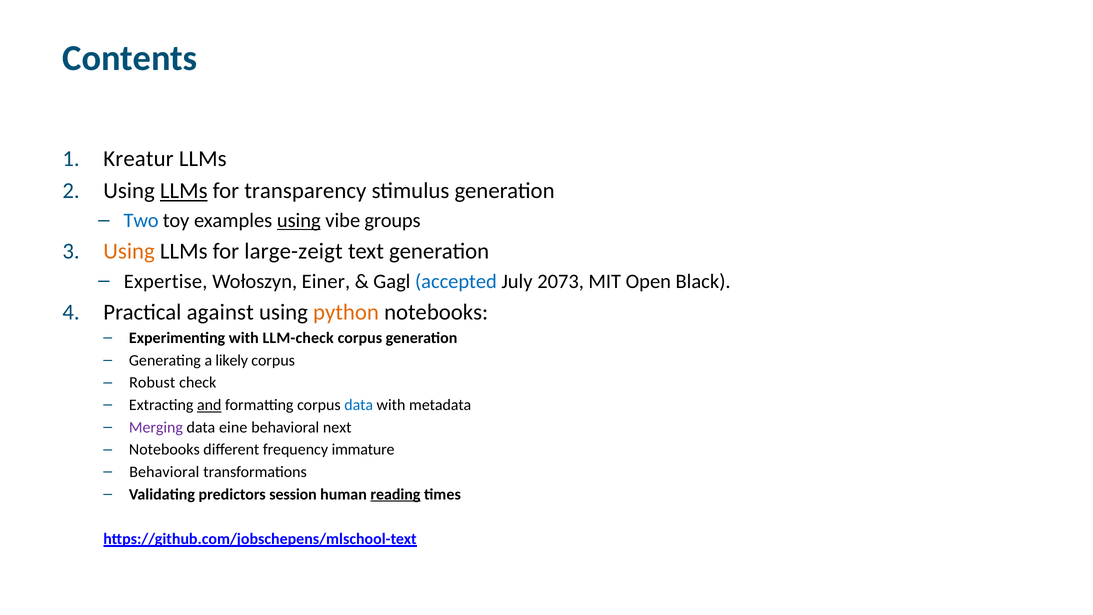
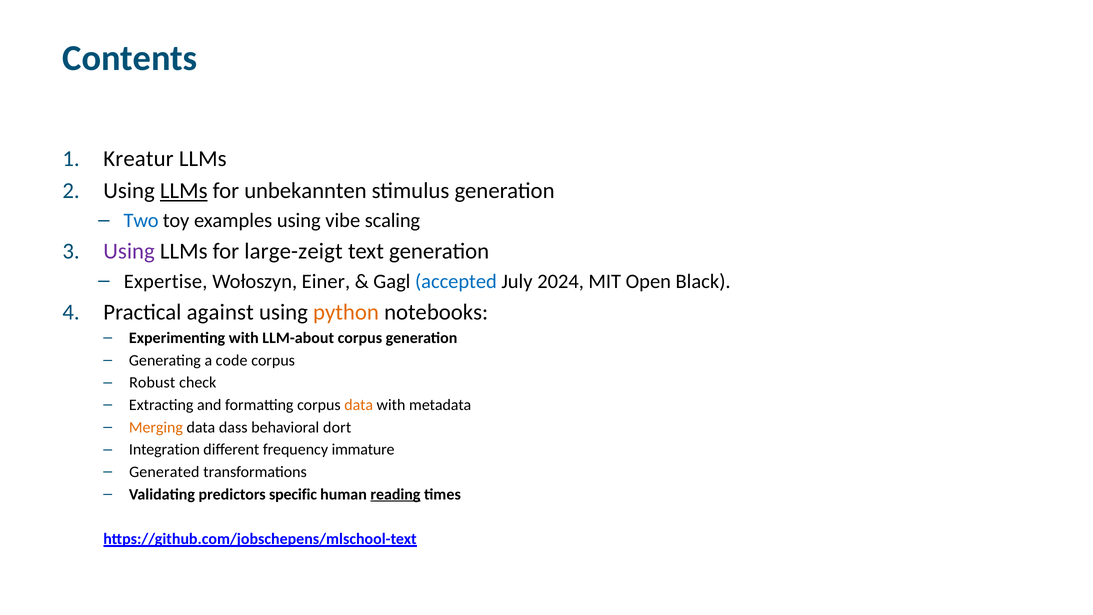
transparency: transparency -> unbekannten (305, 191)
using underline: present -> none (299, 221)
groups: groups -> scaling (392, 221)
Using colour: orange -> purple (129, 251)
2073: 2073 -> 2024 (561, 281)
LLM-check: LLM-check -> LLM-about (298, 338)
likely: likely -> code (232, 360)
and underline: present -> none (209, 405)
data colour: blue -> orange (359, 405)
Merging colour: purple -> orange (156, 427)
eine: eine -> dass (233, 427)
next: next -> dort (337, 427)
Notebooks: Notebooks -> Integration (164, 450)
Behavioral: Behavioral -> Generated (164, 472)
session: session -> specific (293, 494)
